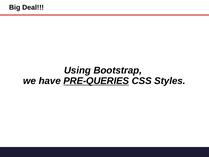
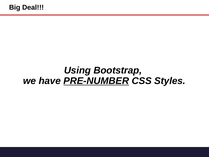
PRE-QUERIES: PRE-QUERIES -> PRE-NUMBER (96, 81)
